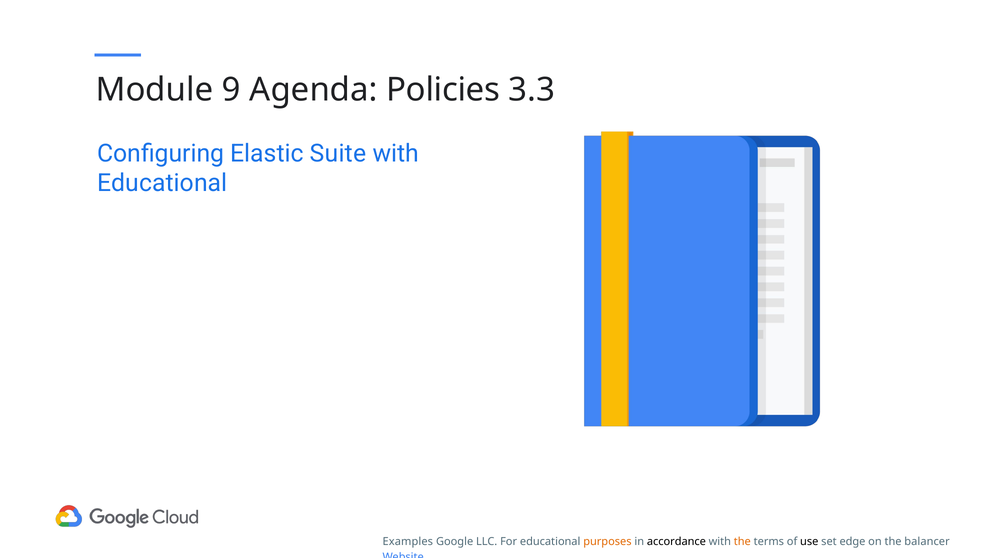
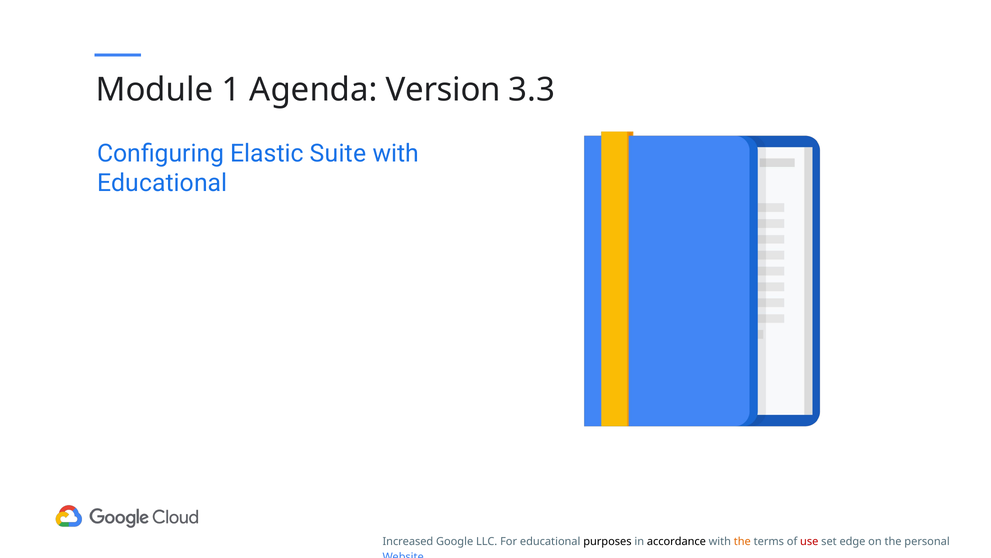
9: 9 -> 1 (231, 90)
Policies: Policies -> Version (443, 90)
Examples: Examples -> Increased (408, 541)
purposes colour: orange -> black (607, 541)
use colour: black -> red (809, 541)
balancer: balancer -> personal (927, 541)
